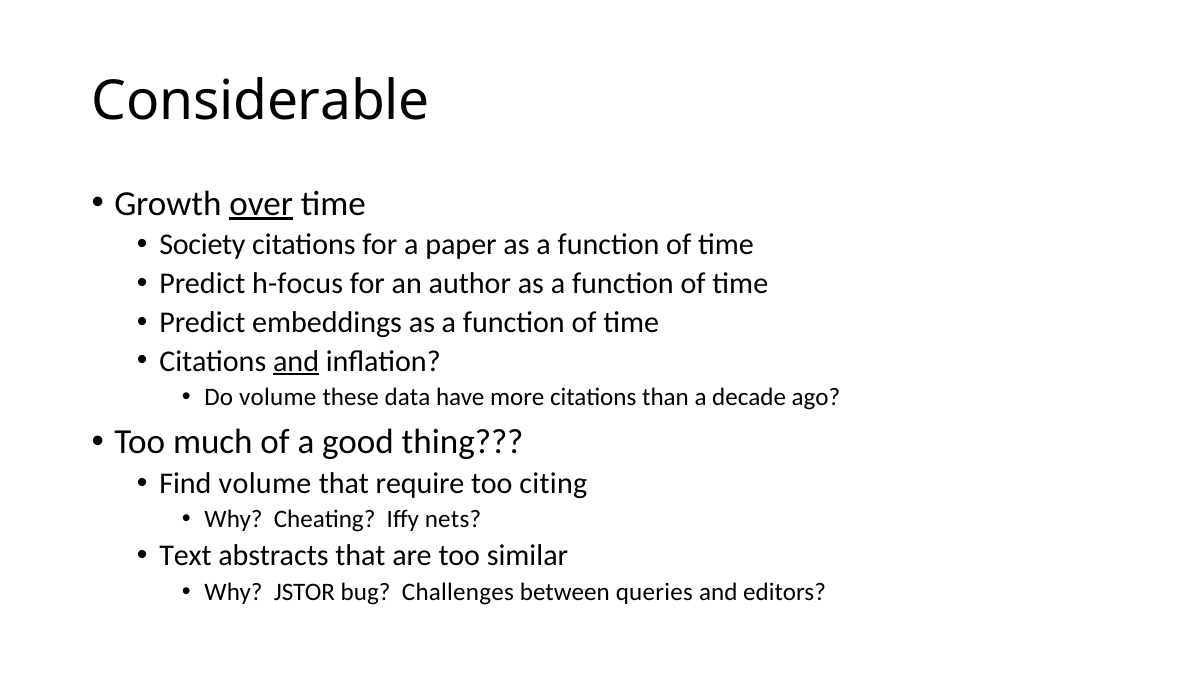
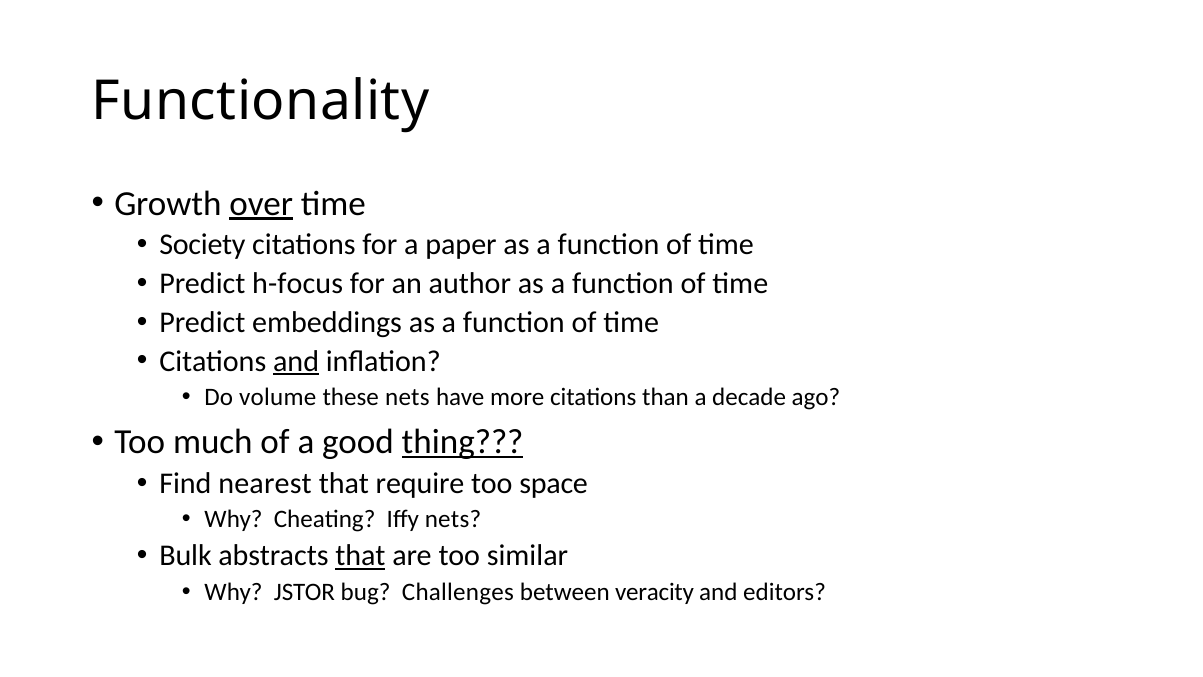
Considerable: Considerable -> Functionality (260, 101)
these data: data -> nets (407, 397)
thing underline: none -> present (463, 442)
Find volume: volume -> nearest (265, 483)
citing: citing -> space (554, 483)
Text: Text -> Bulk (186, 555)
that underline: none -> present (360, 555)
queries: queries -> veracity (655, 592)
